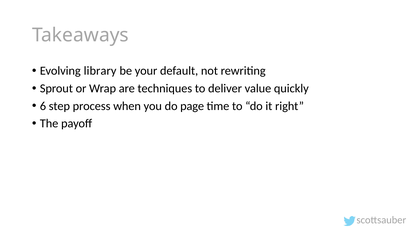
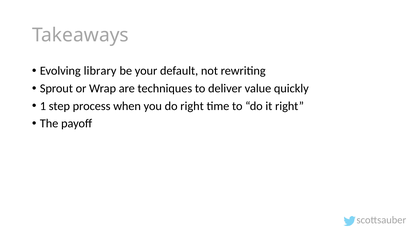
6: 6 -> 1 (43, 106)
do page: page -> right (192, 106)
